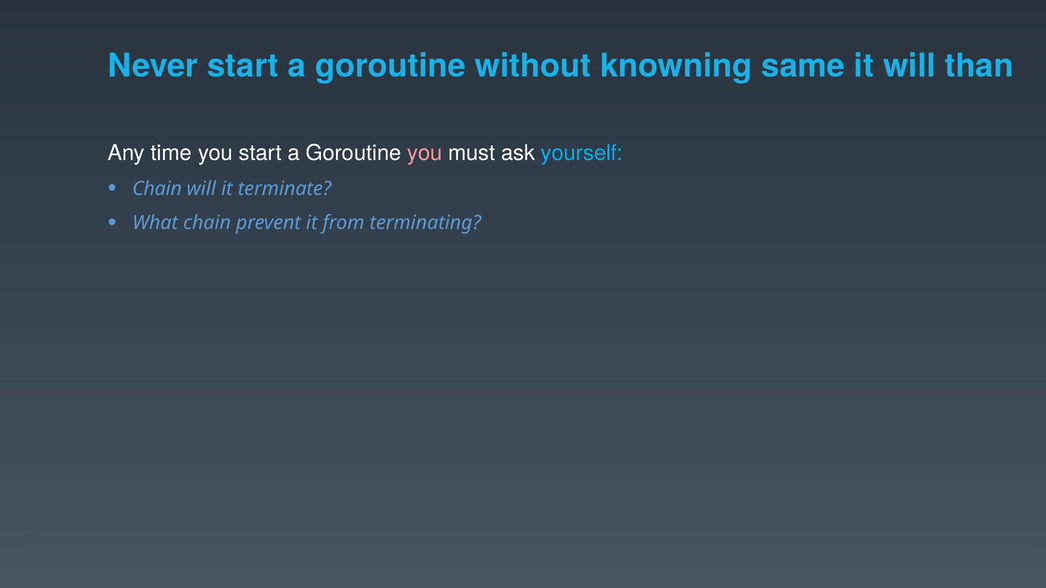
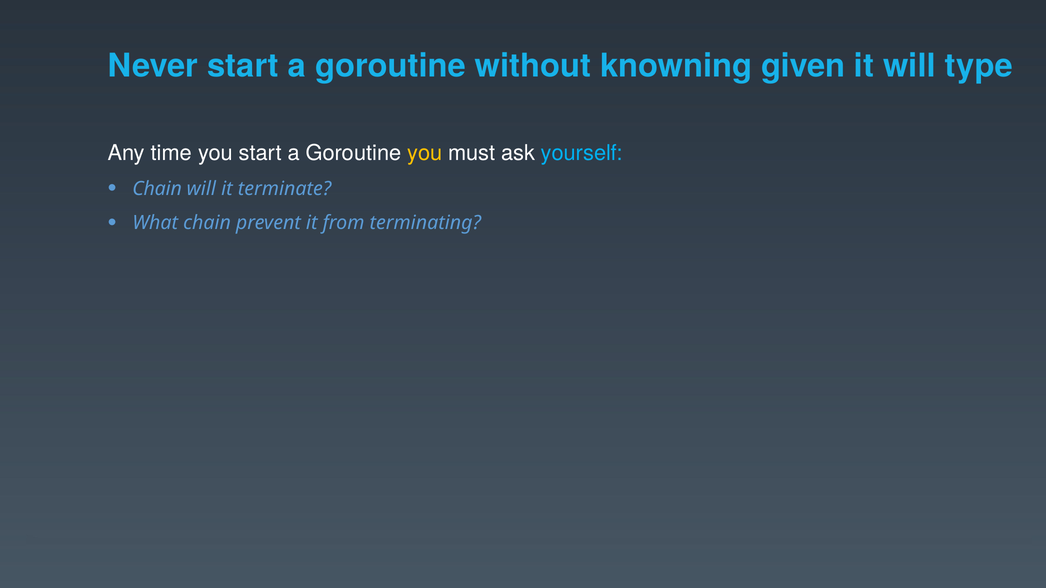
same: same -> given (803, 66)
than: than -> type (979, 66)
you colour: pink -> yellow (425, 153)
